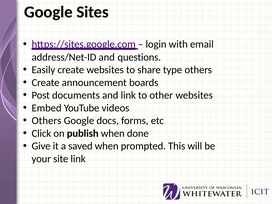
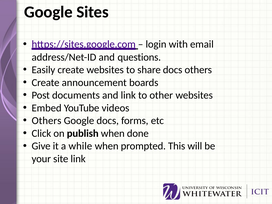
share type: type -> docs (173, 70)
saved: saved -> while (80, 146)
